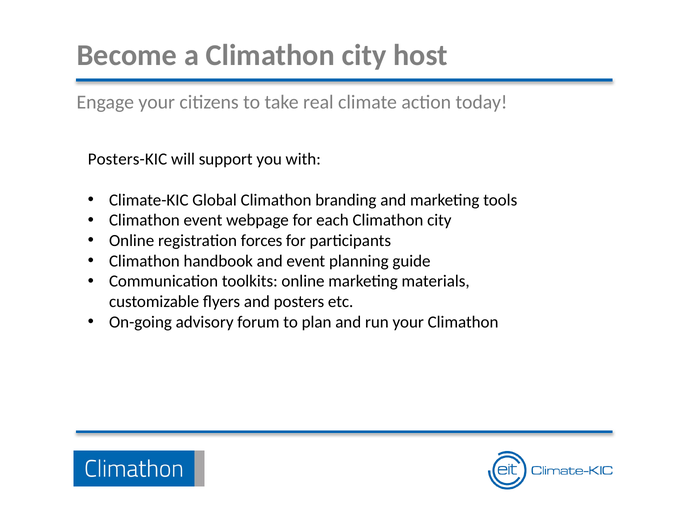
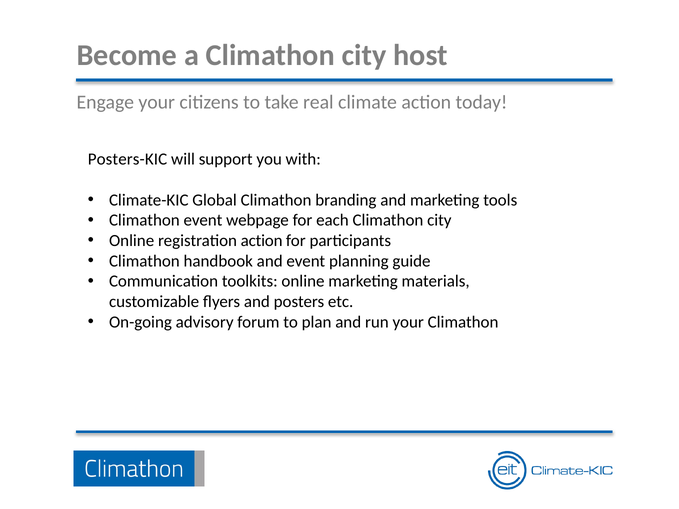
registration forces: forces -> action (262, 241)
